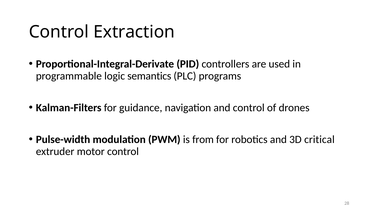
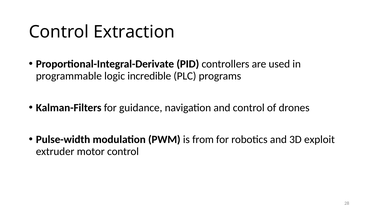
semantics: semantics -> incredible (149, 76)
critical: critical -> exploit (319, 139)
